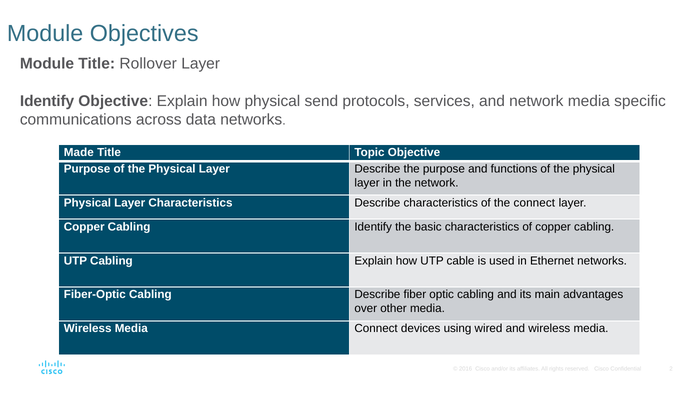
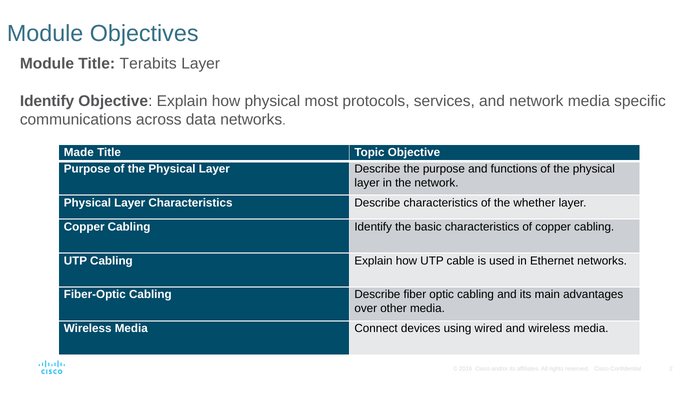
Rollover: Rollover -> Terabits (148, 64)
send: send -> most (321, 101)
the connect: connect -> whether (534, 203)
